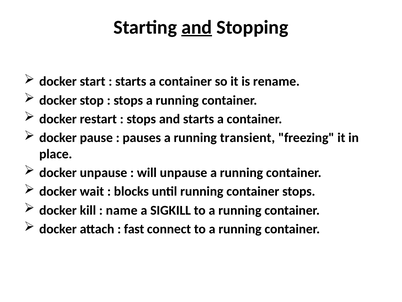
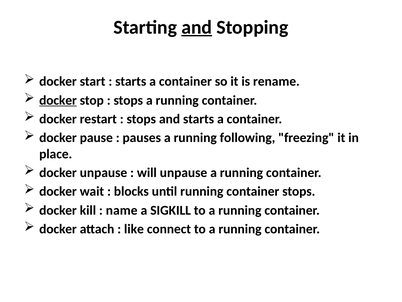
docker underline: none -> present (58, 100)
transient: transient -> following (248, 138)
fast: fast -> like (134, 229)
